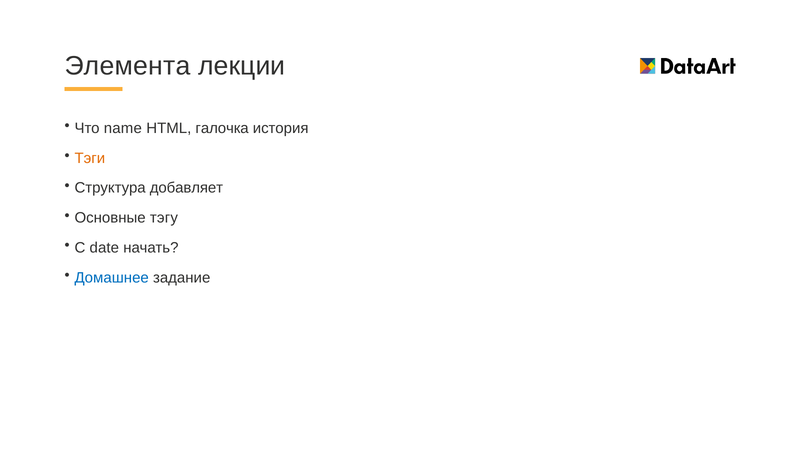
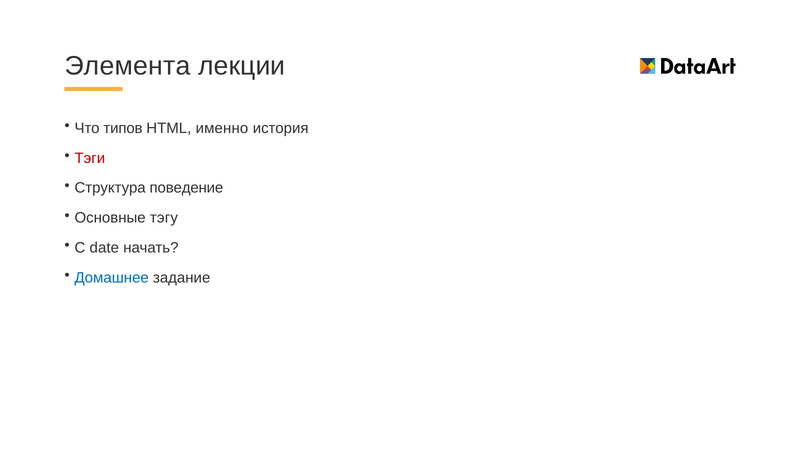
name: name -> типов (123, 128)
галочка: галочка -> именно (222, 128)
Тэги colour: orange -> red (90, 158)
добавляет: добавляет -> поведение (186, 188)
